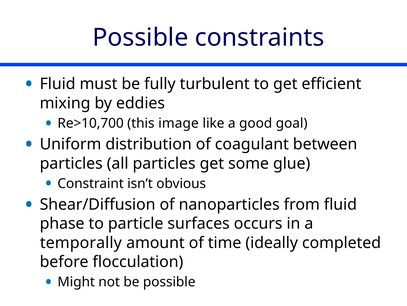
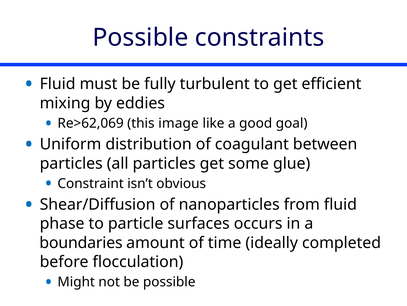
Re>10,700: Re>10,700 -> Re>62,069 (91, 123)
temporally: temporally -> boundaries (81, 242)
